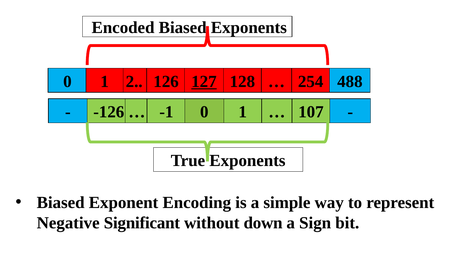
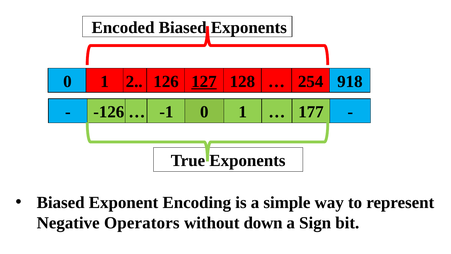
488: 488 -> 918 (350, 81)
107: 107 -> 177 (311, 112)
Significant: Significant -> Operators (142, 223)
